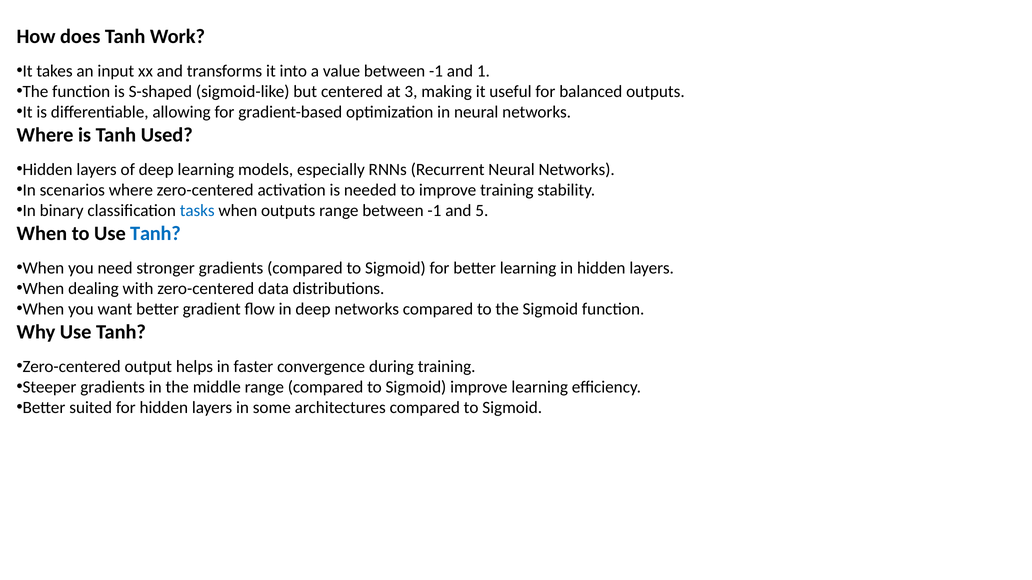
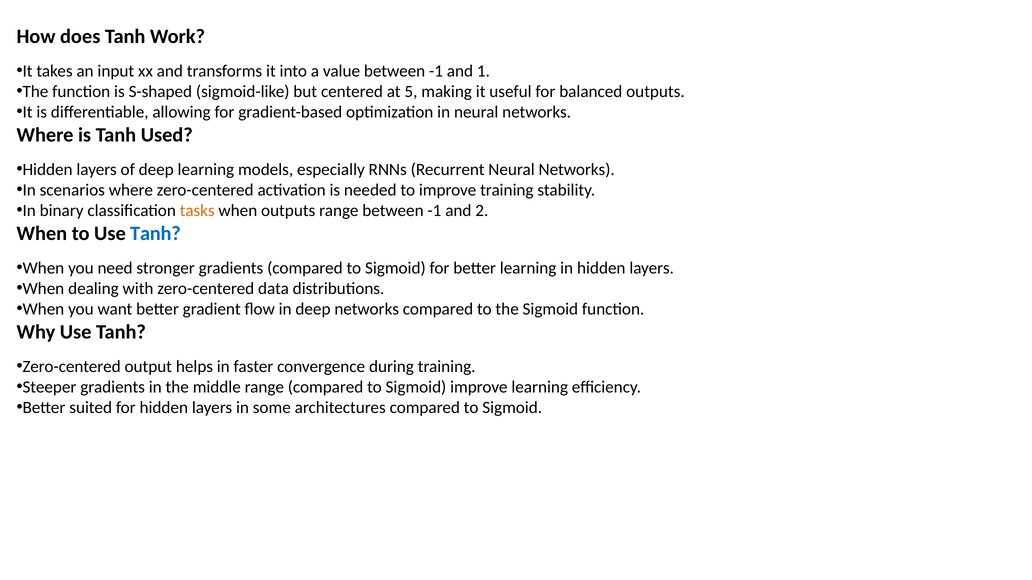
3: 3 -> 5 (411, 92)
tasks colour: blue -> orange (197, 211)
5: 5 -> 2 (482, 211)
